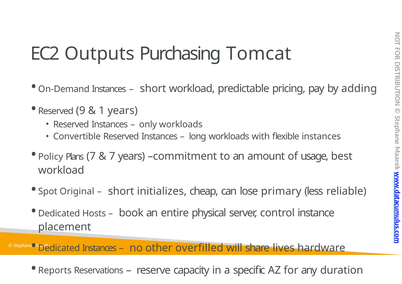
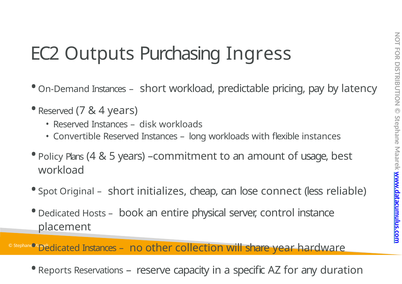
Tomcat: Tomcat -> Ingress (259, 54)
adding: adding -> latency (359, 89)
9: 9 -> 7 (81, 111)
1: 1 -> 4 (102, 111)
only: only -> disk (148, 124)
Plans 7: 7 -> 4 (91, 157)
7: 7 -> 5 (112, 157)
primary: primary -> connect (281, 191)
overfilled: overfilled -> collection (199, 248)
lives: lives -> year (284, 248)
